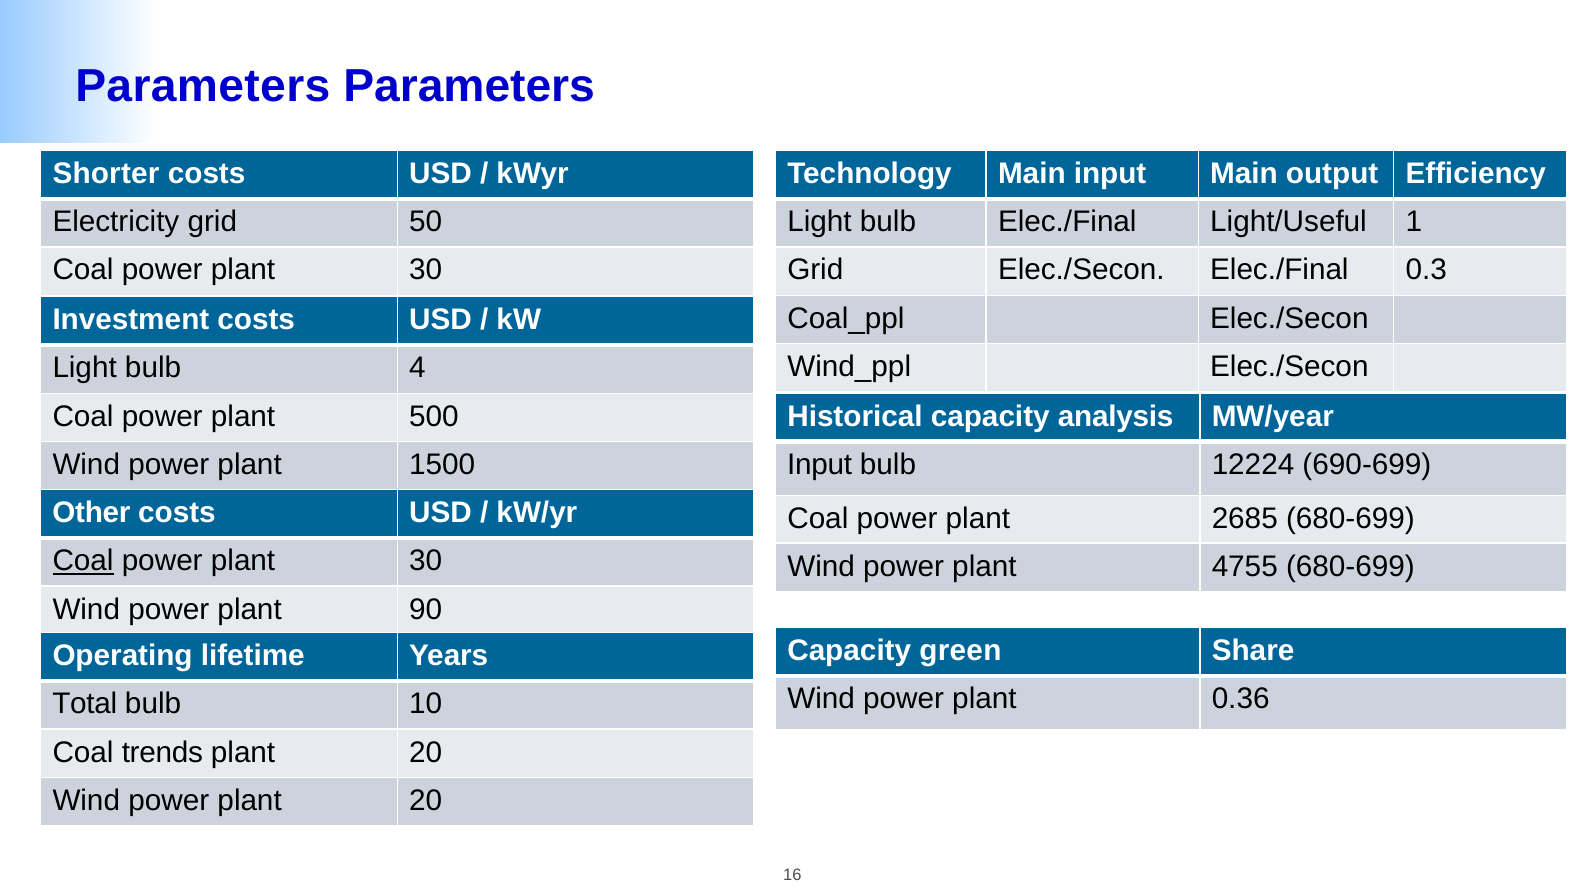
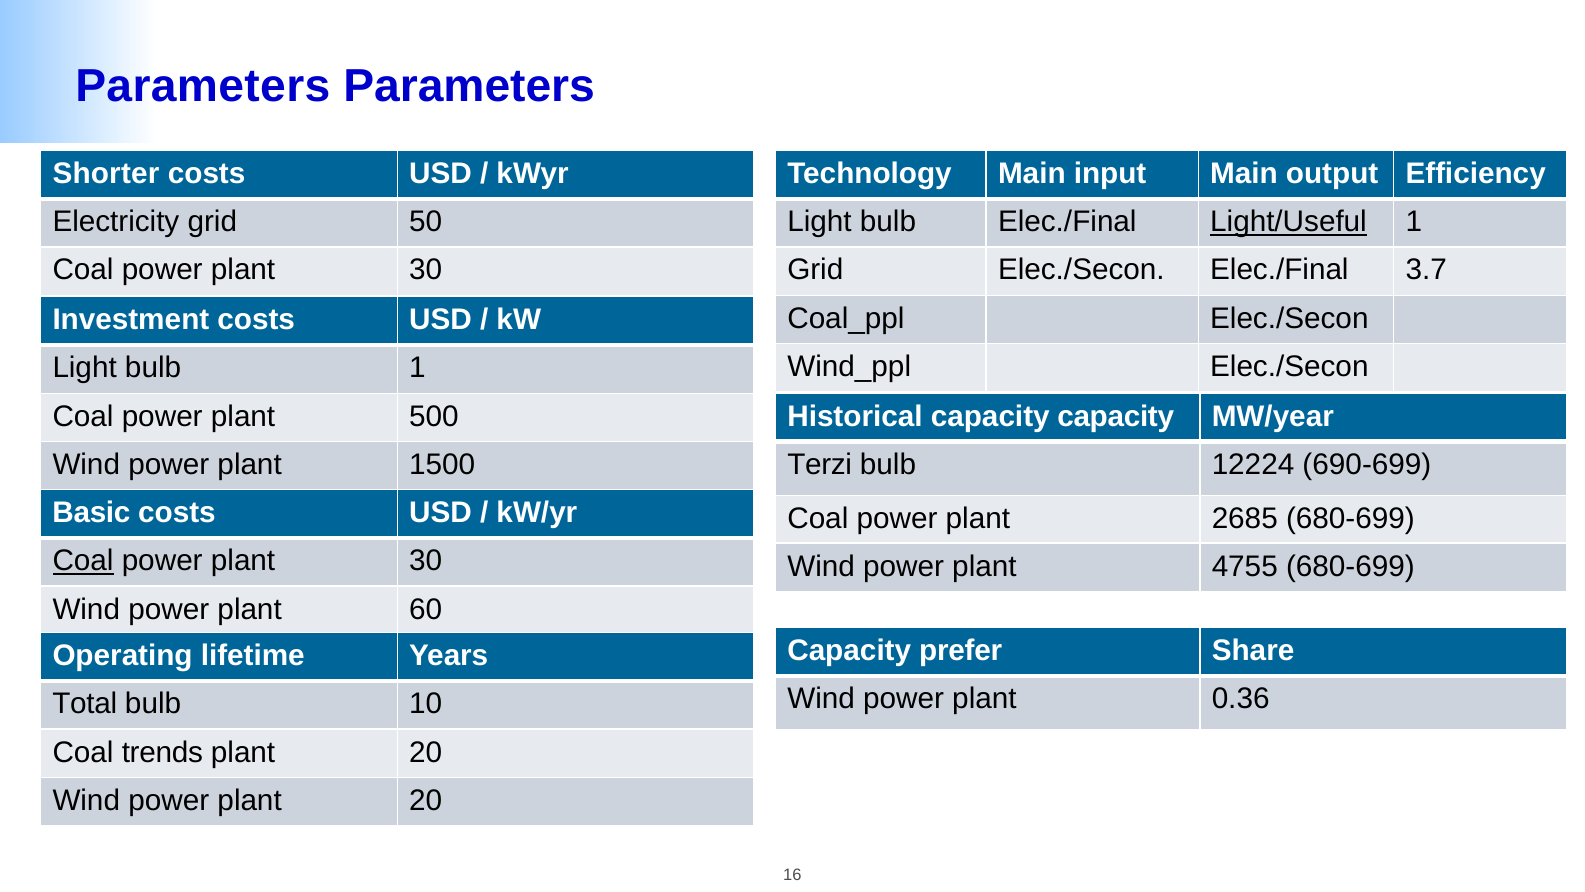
Light/Useful underline: none -> present (1289, 222)
0.3: 0.3 -> 3.7 (1426, 270)
bulb 4: 4 -> 1 (417, 368)
capacity analysis: analysis -> capacity (1116, 416)
Input: Input -> Terzi (820, 464)
Other: Other -> Basic (91, 513)
90: 90 -> 60 (426, 609)
green: green -> prefer (961, 650)
